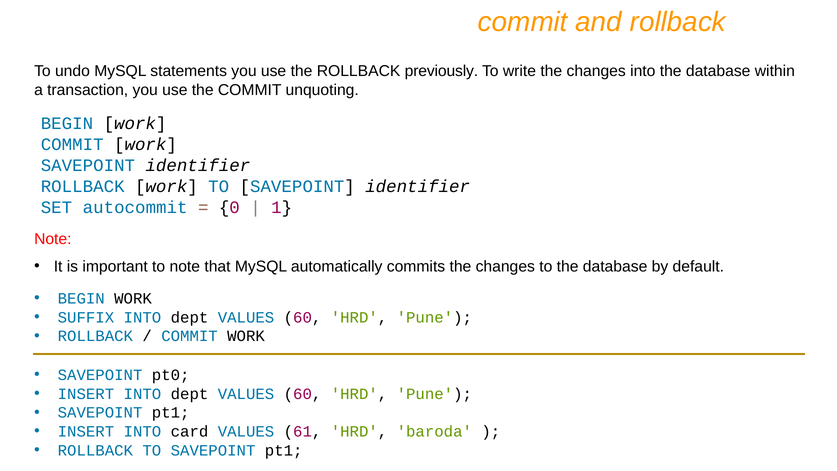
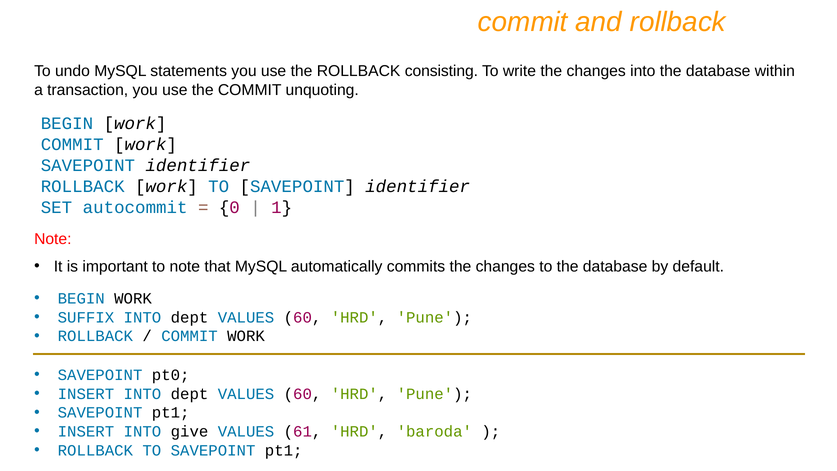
previously: previously -> consisting (441, 71)
card: card -> give (190, 431)
